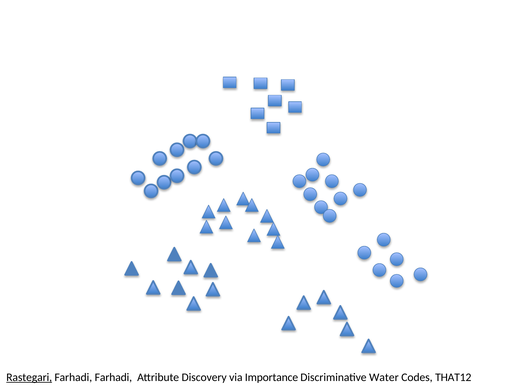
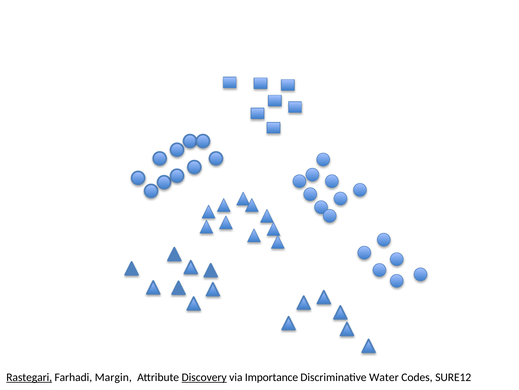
Farhadi Farhadi: Farhadi -> Margin (113, 377)
Discovery underline: none -> present (204, 377)
THAT12: THAT12 -> SURE12 (453, 377)
